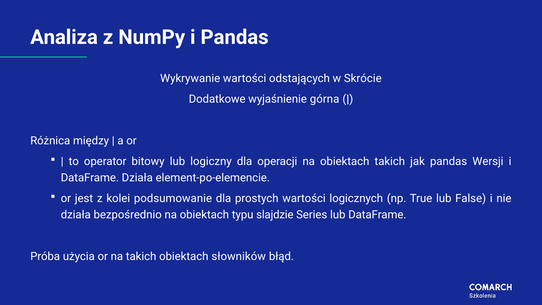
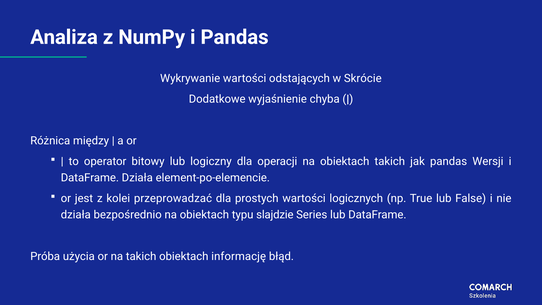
górna: górna -> chyba (325, 99)
podsumowanie: podsumowanie -> przeprowadzać (173, 198)
słowników: słowników -> informację (239, 256)
